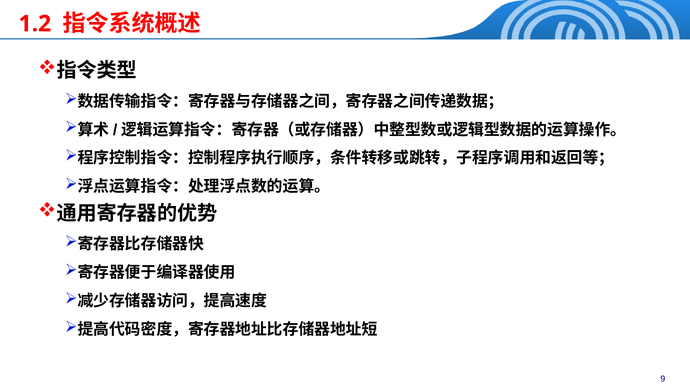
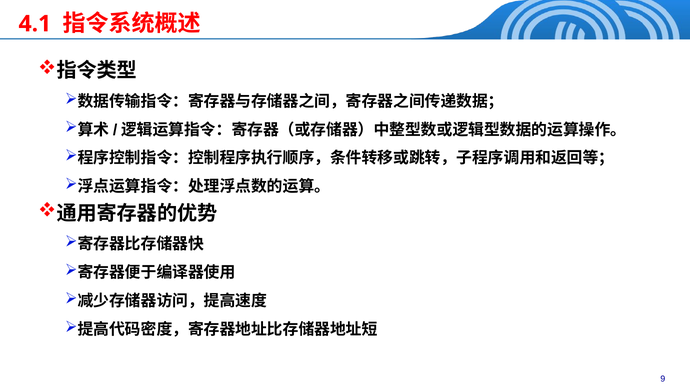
1.2: 1.2 -> 4.1 (35, 24)
